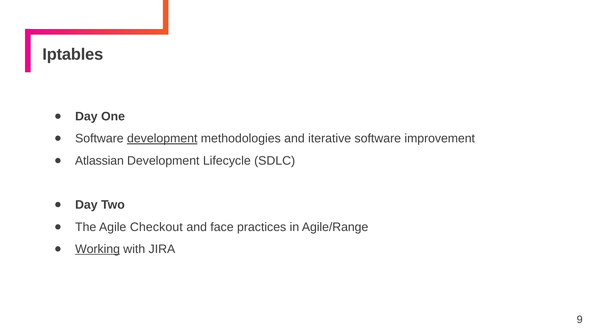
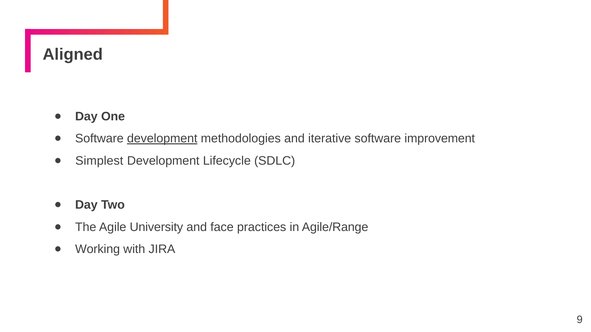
Iptables: Iptables -> Aligned (73, 55)
Atlassian: Atlassian -> Simplest (99, 161)
Checkout: Checkout -> University (156, 227)
Working underline: present -> none (98, 250)
